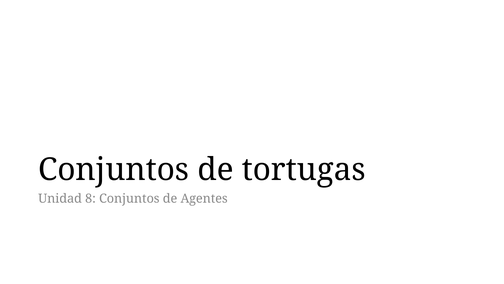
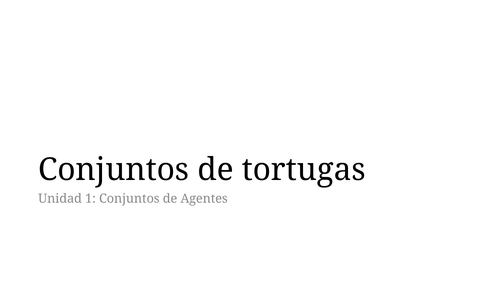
8: 8 -> 1 (90, 198)
